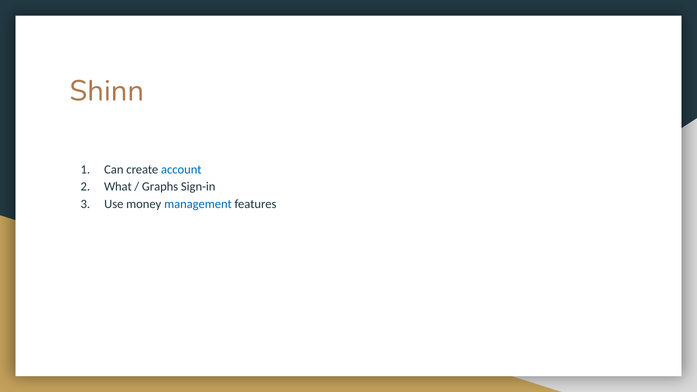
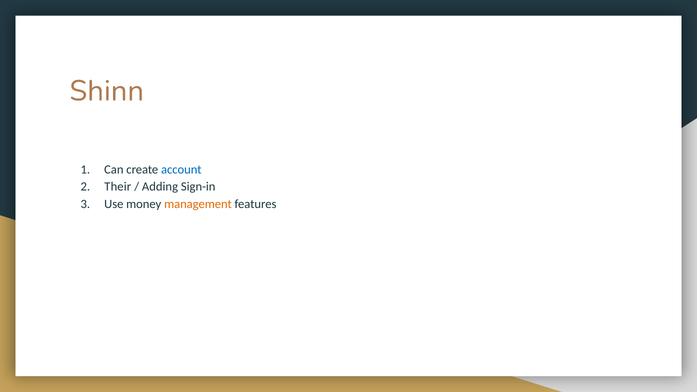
What: What -> Their (118, 187)
Graphs: Graphs -> Adding (160, 187)
management colour: blue -> orange (198, 204)
